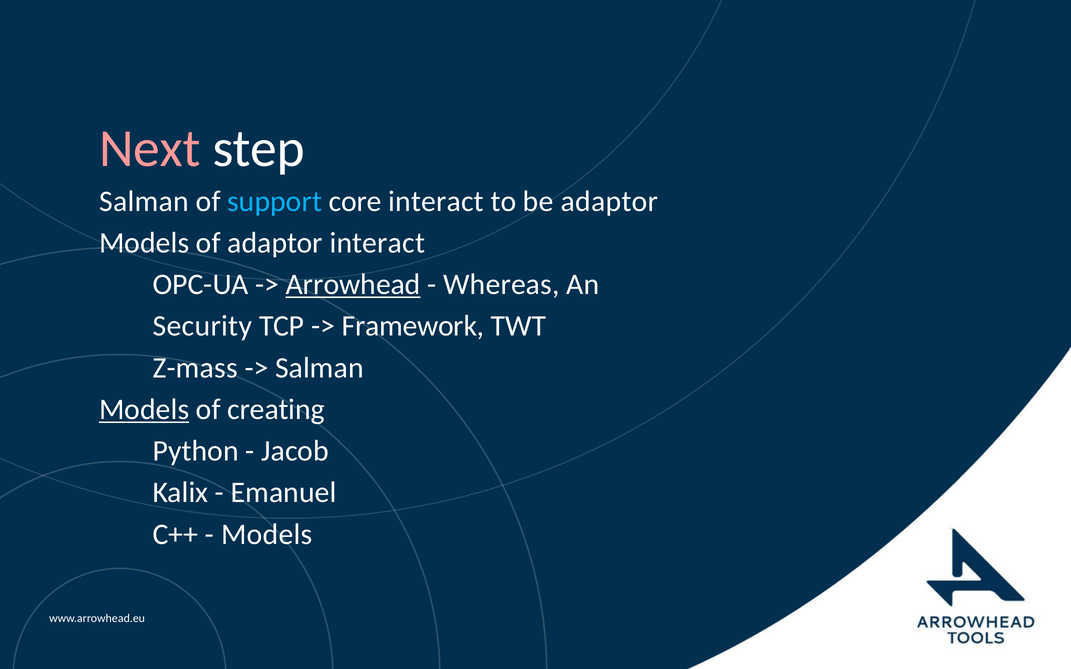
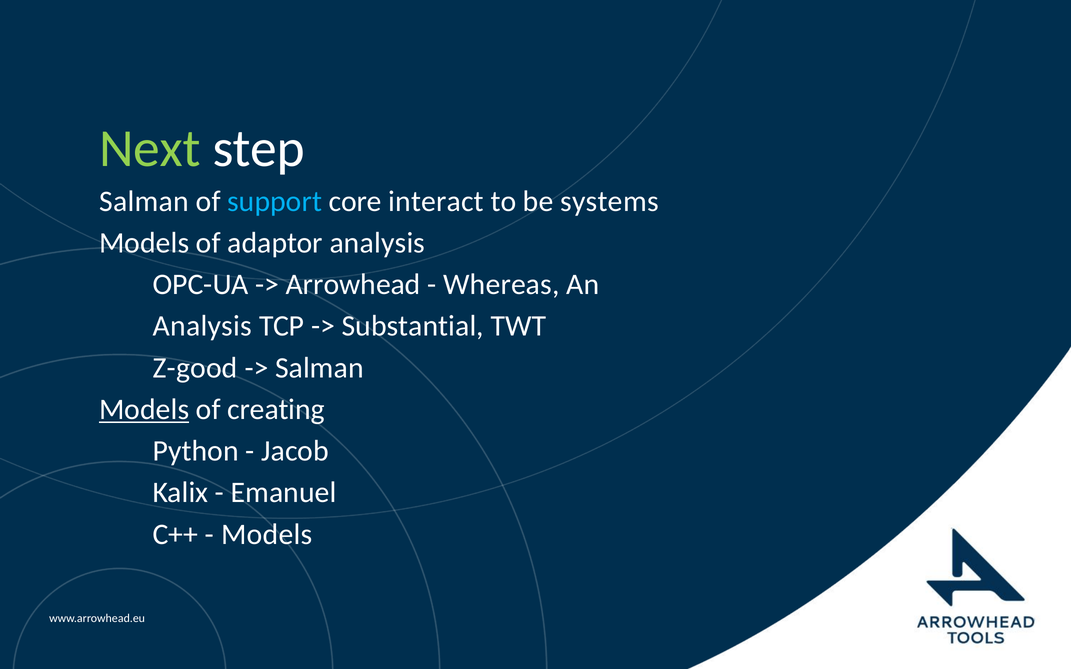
Next colour: pink -> light green (150, 149)
be adaptor: adaptor -> systems (609, 201)
adaptor interact: interact -> analysis (377, 243)
Arrowhead underline: present -> none (353, 285)
Security: Security -> Analysis (202, 326)
Framework: Framework -> Substantial (413, 326)
Z-mass: Z-mass -> Z-good (195, 368)
